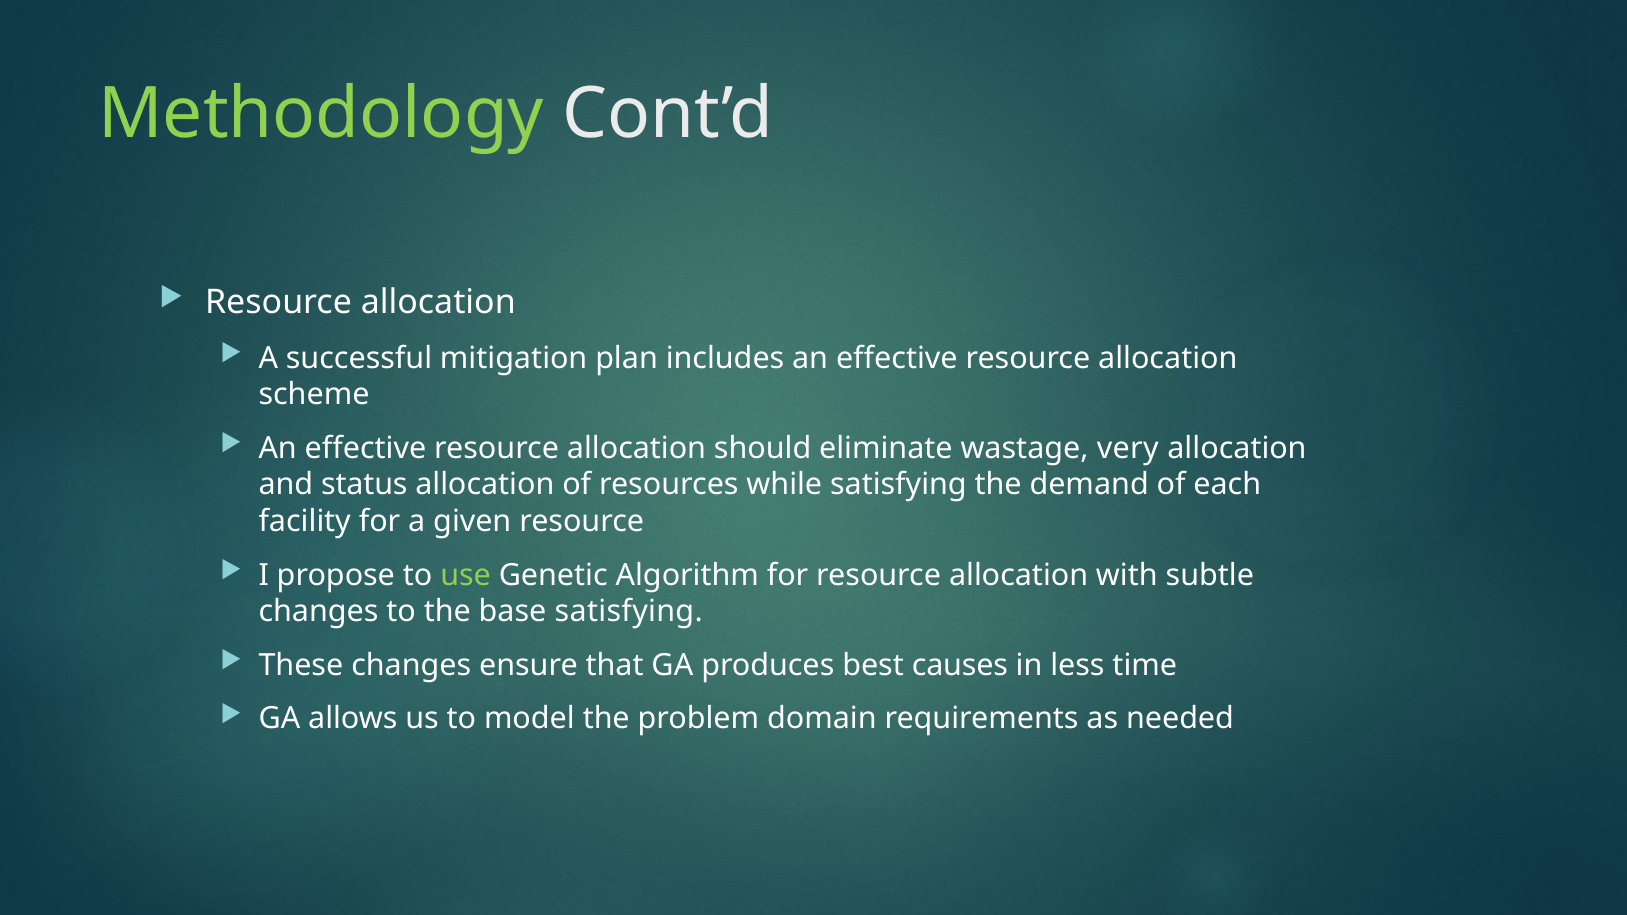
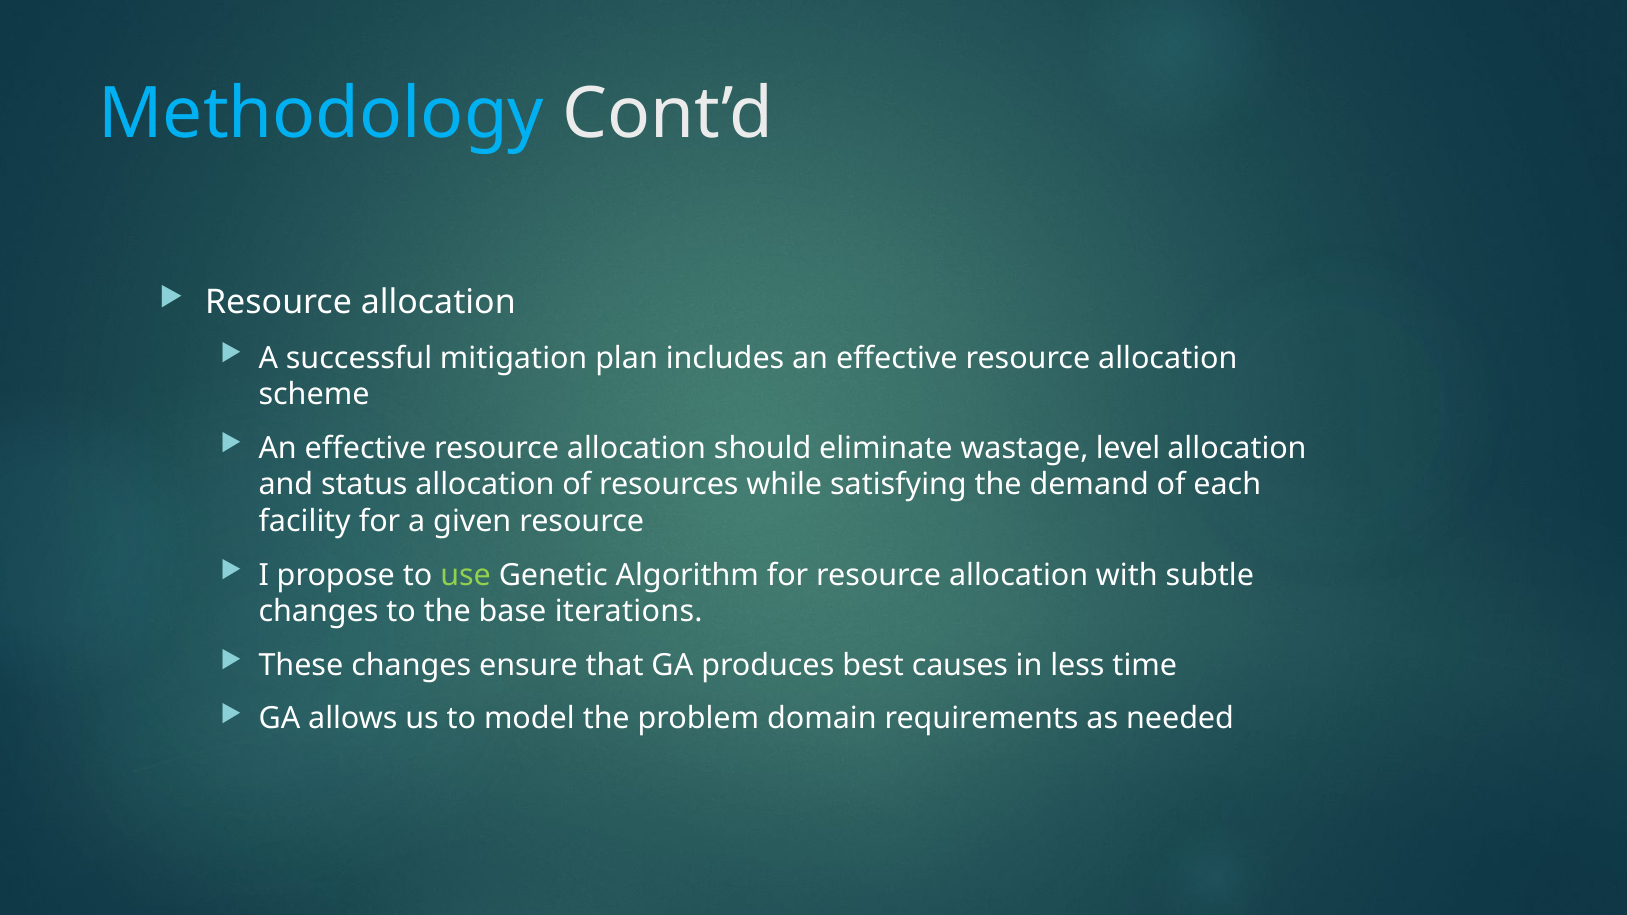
Methodology colour: light green -> light blue (321, 114)
very: very -> level (1128, 448)
base satisfying: satisfying -> iterations (629, 612)
